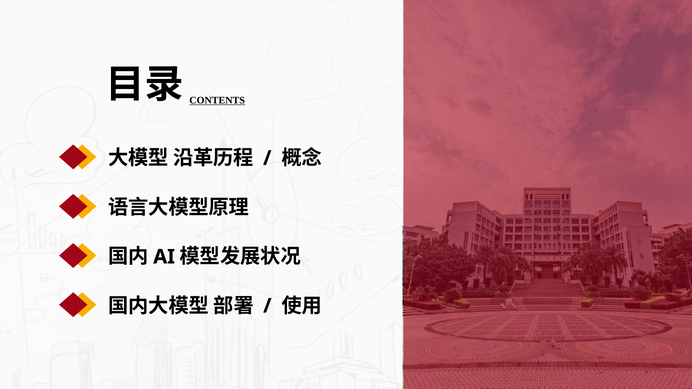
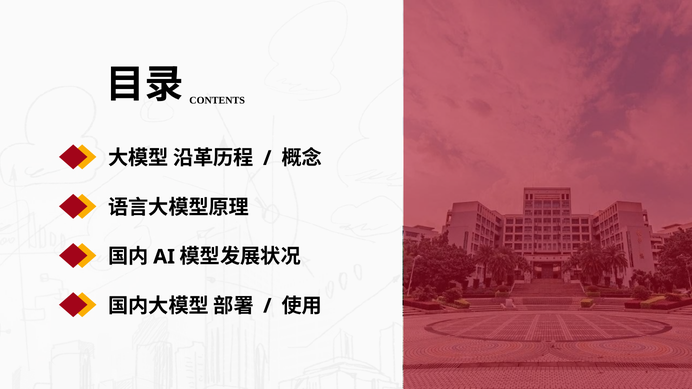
CONTENTS underline: present -> none (217, 100)
